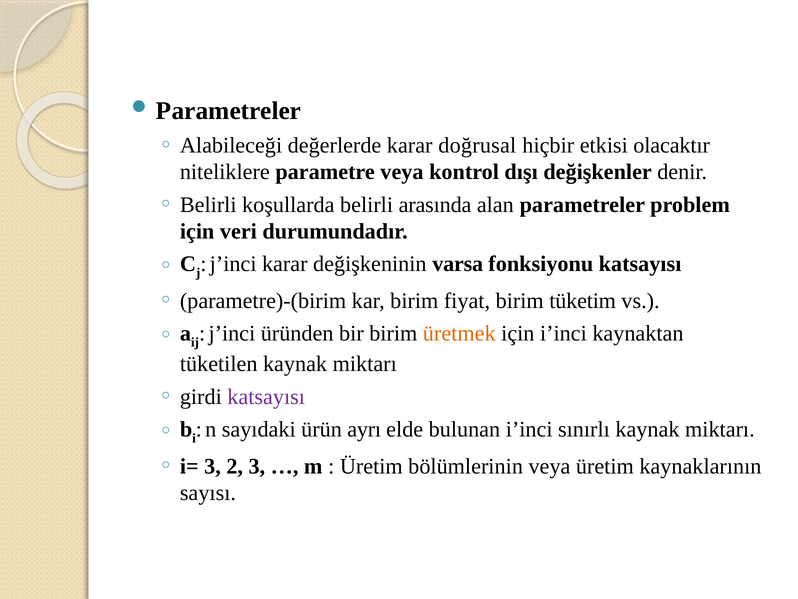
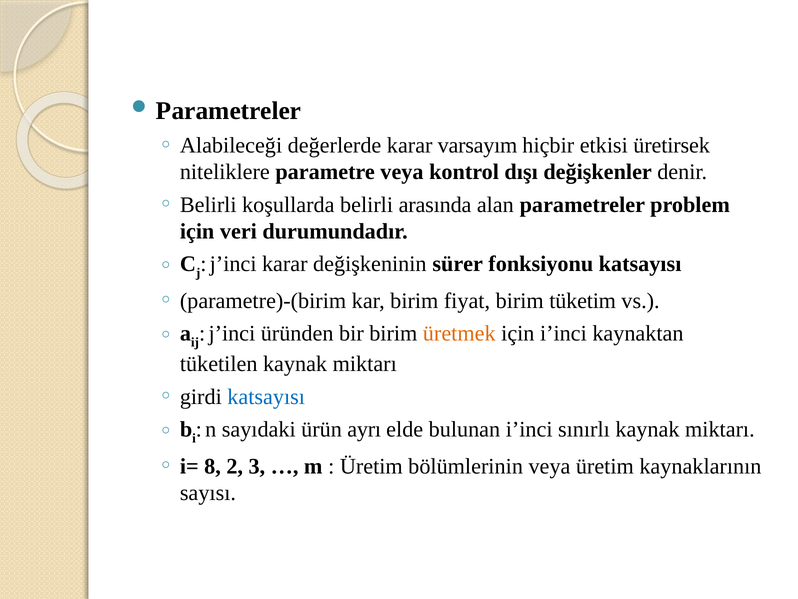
doğrusal: doğrusal -> varsayım (478, 145)
olacaktır: olacaktır -> üretirsek (672, 145)
varsa: varsa -> sürer (458, 264)
katsayısı colour: purple -> blue (266, 396)
i= 3: 3 -> 8 (213, 466)
